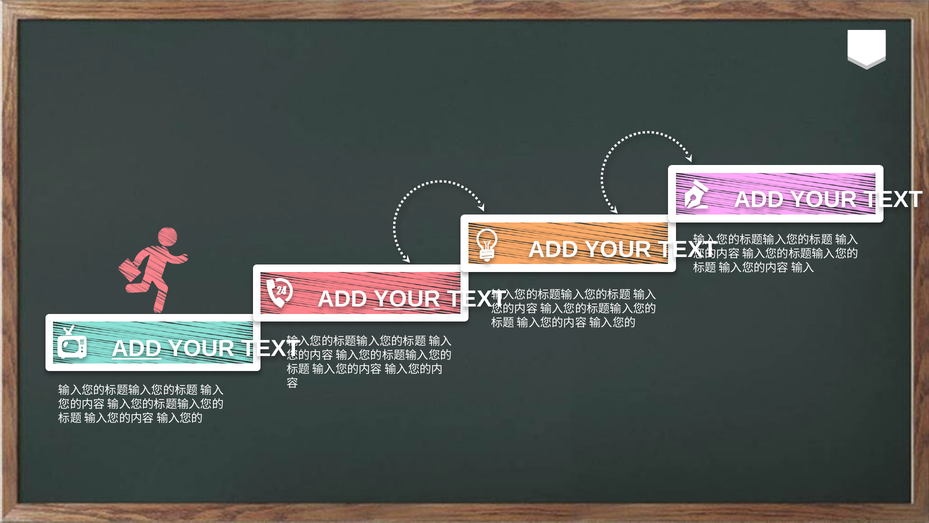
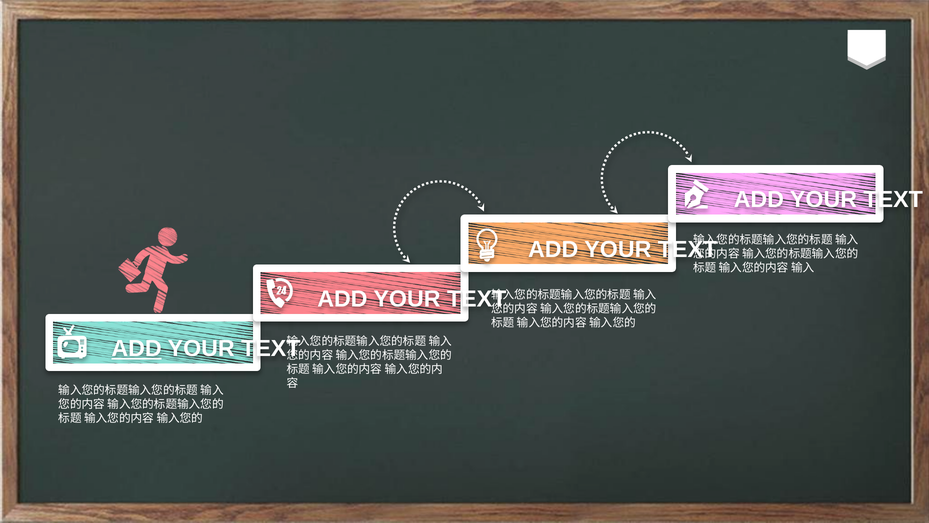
YOUR underline: present -> none (407, 299)
